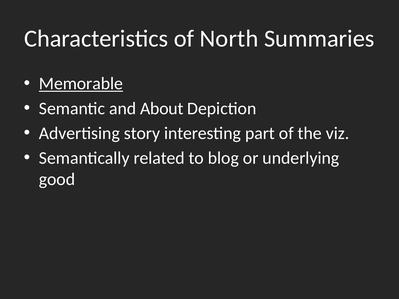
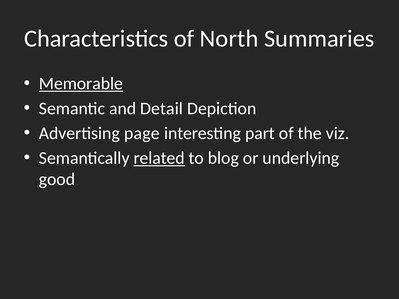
About: About -> Detail (162, 109)
story: story -> page (142, 133)
related underline: none -> present (159, 158)
